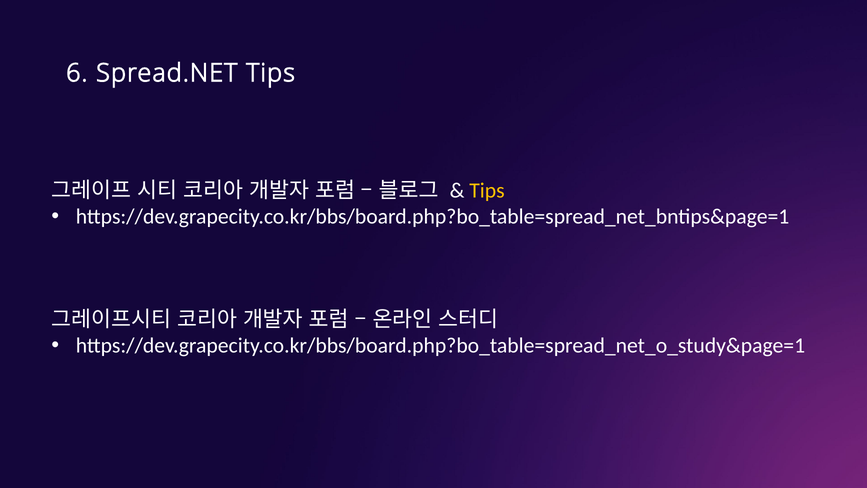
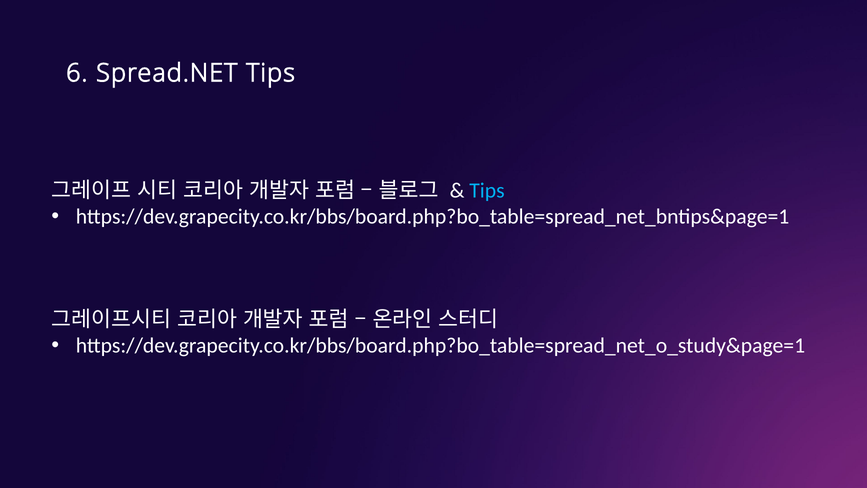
Tips colour: yellow -> light blue (487, 191)
